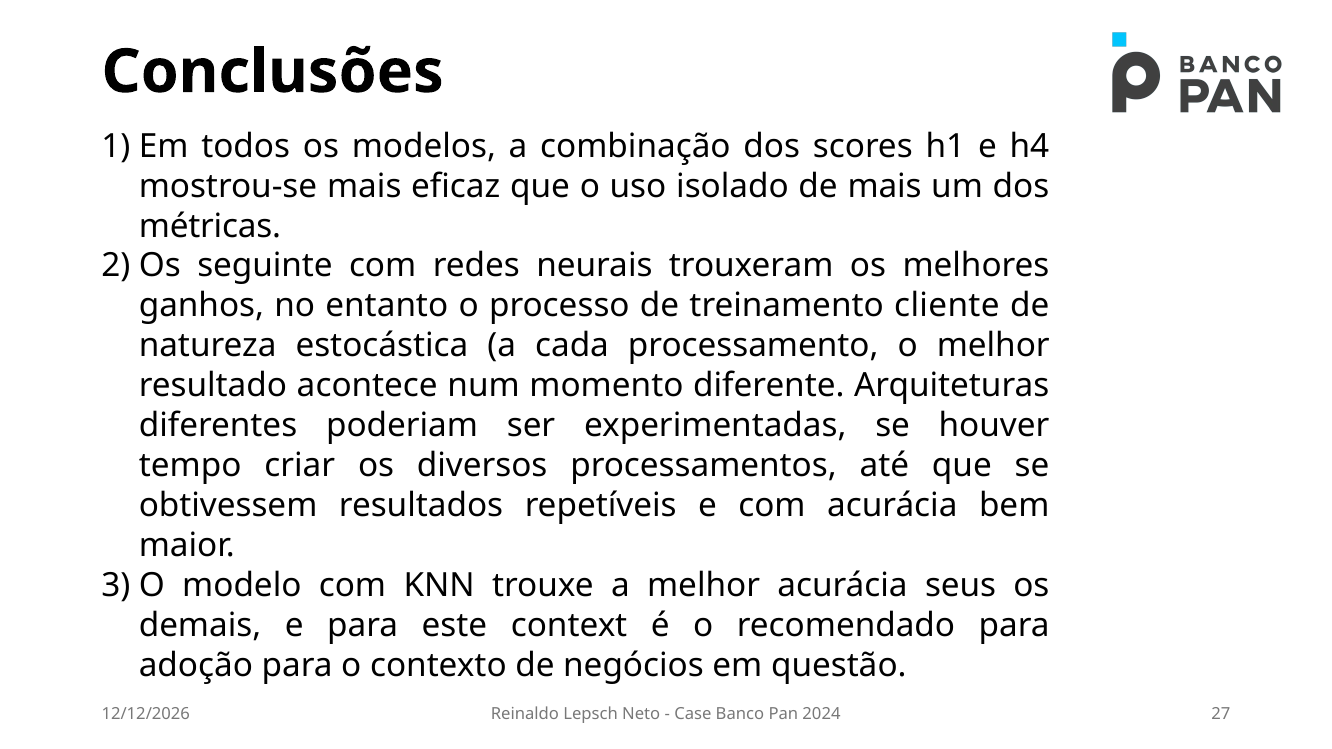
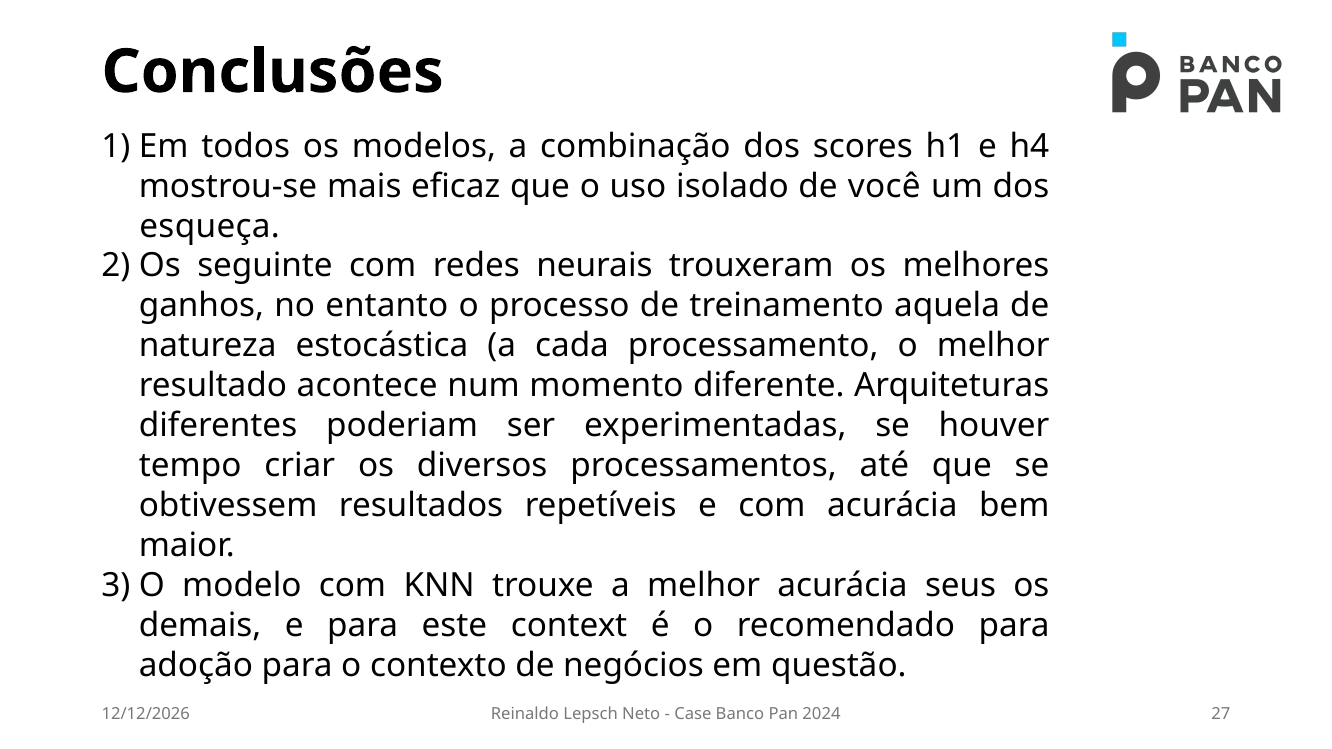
de mais: mais -> você (884, 186)
métricas: métricas -> esqueça (210, 226)
cliente: cliente -> aquela (947, 306)
